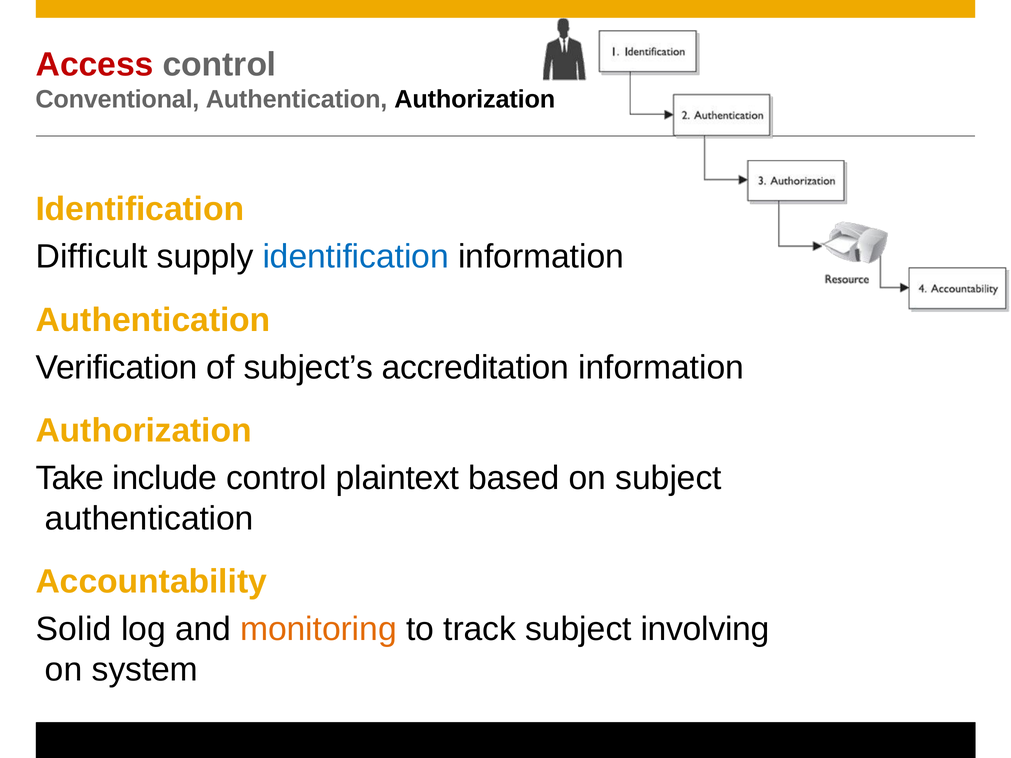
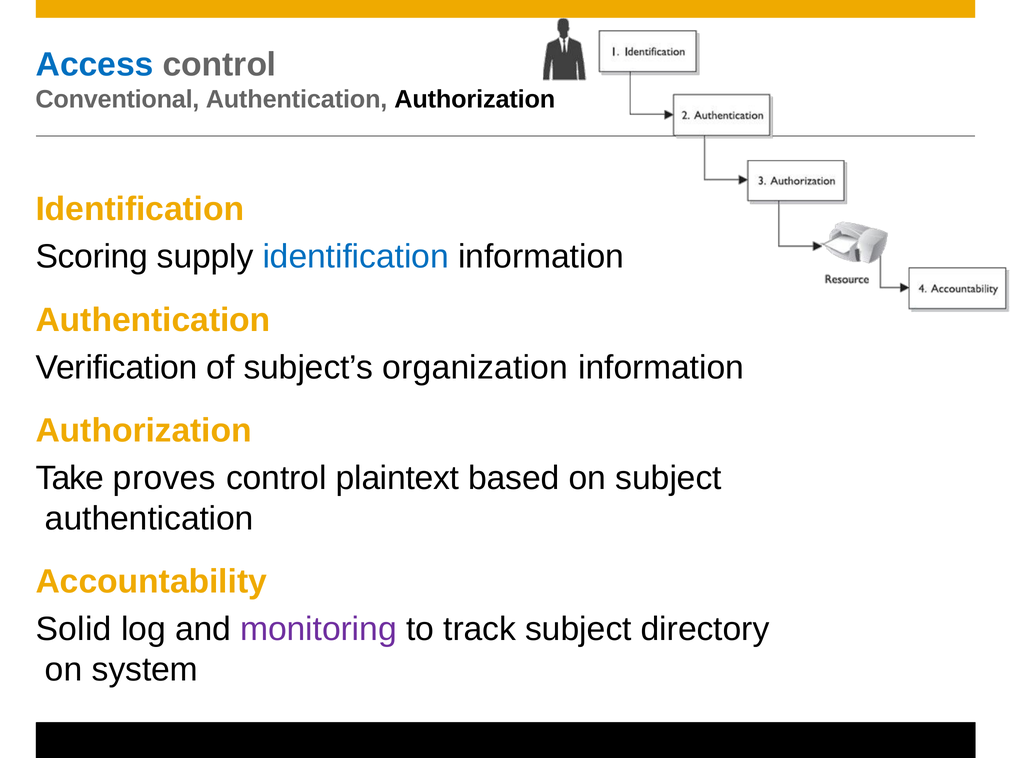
Access colour: red -> blue (95, 65)
Difficult: Difficult -> Scoring (92, 257)
accreditation: accreditation -> organization (475, 368)
include: include -> proves (164, 478)
monitoring colour: orange -> purple (318, 629)
involving: involving -> directory (705, 629)
